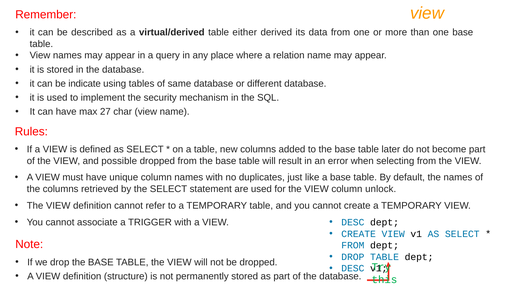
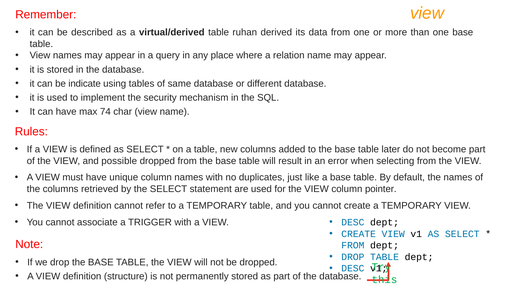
either: either -> ruhan (245, 32)
27: 27 -> 74 (105, 112)
unlock: unlock -> pointer (381, 189)
